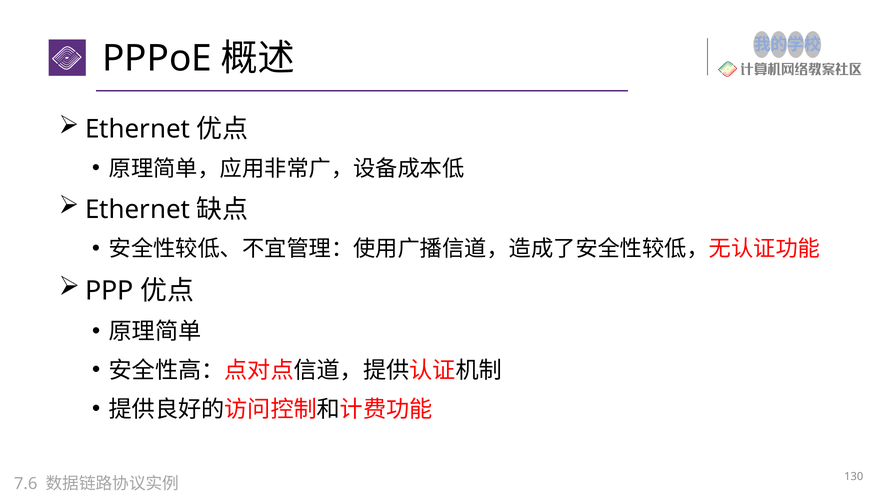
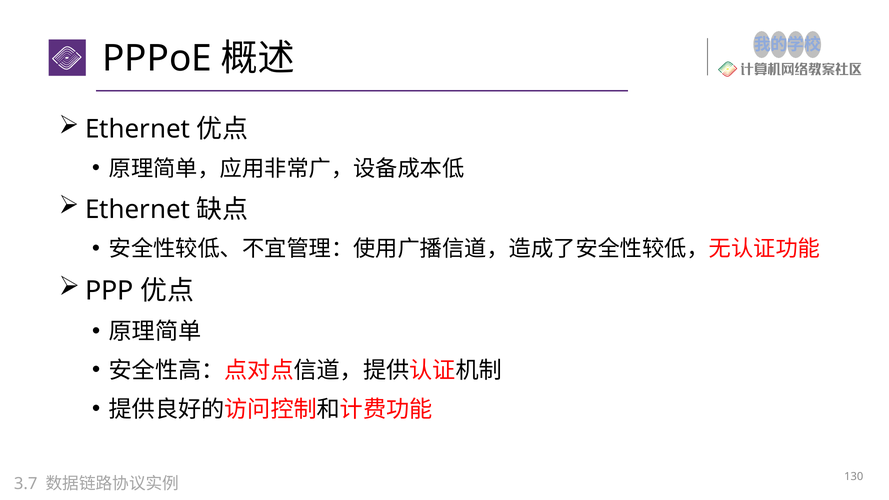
7.6: 7.6 -> 3.7 (26, 484)
